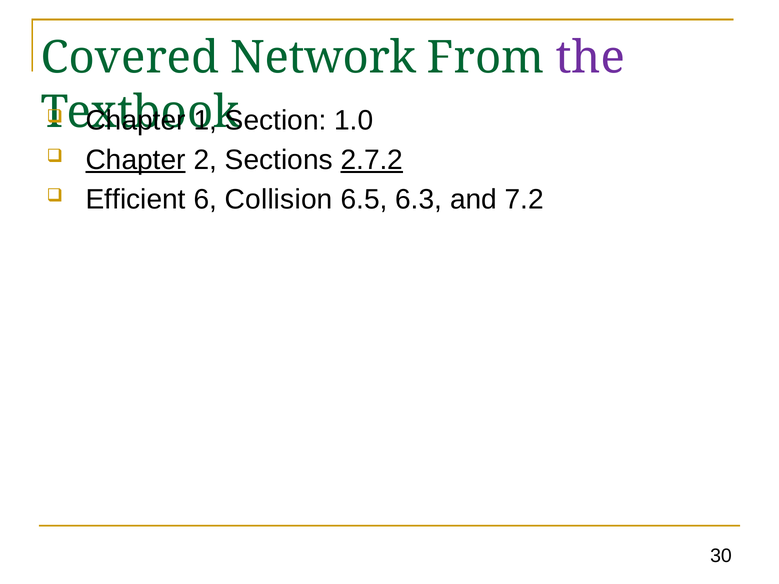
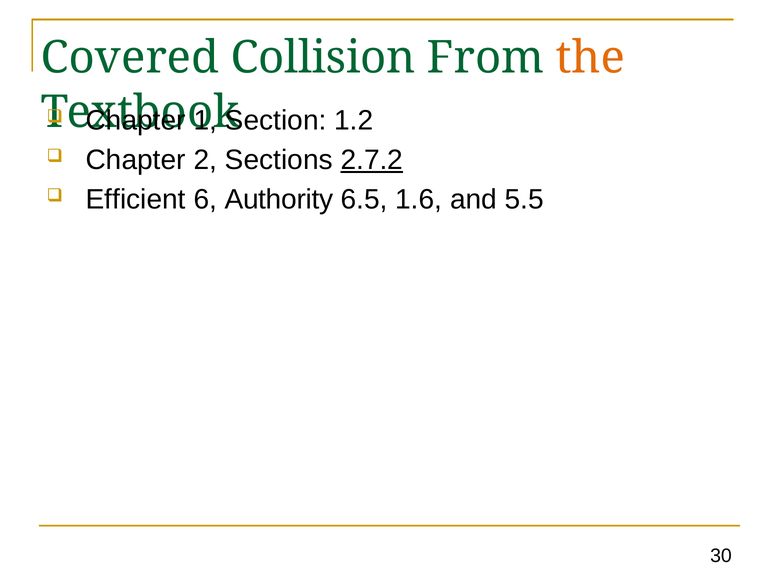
Network: Network -> Collision (323, 58)
the colour: purple -> orange (591, 58)
1.0: 1.0 -> 1.2 (354, 121)
Chapter underline: present -> none (136, 160)
Collision: Collision -> Authority (279, 199)
6.3: 6.3 -> 1.6 (419, 199)
7.2: 7.2 -> 5.5 (524, 199)
